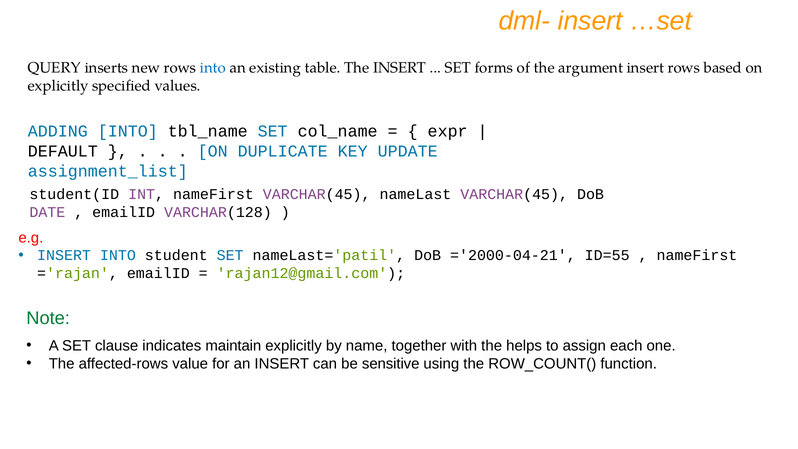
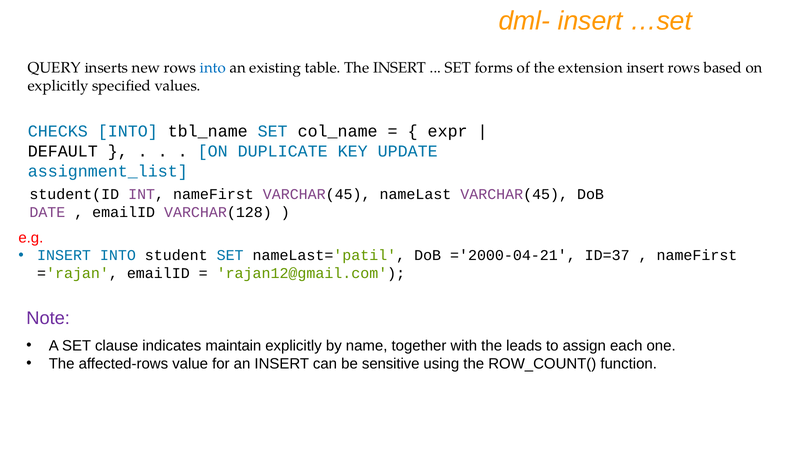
argument: argument -> extension (591, 68)
ADDING: ADDING -> CHECKS (58, 131)
ID=55: ID=55 -> ID=37 (607, 255)
Note colour: green -> purple (48, 318)
helps: helps -> leads (524, 346)
